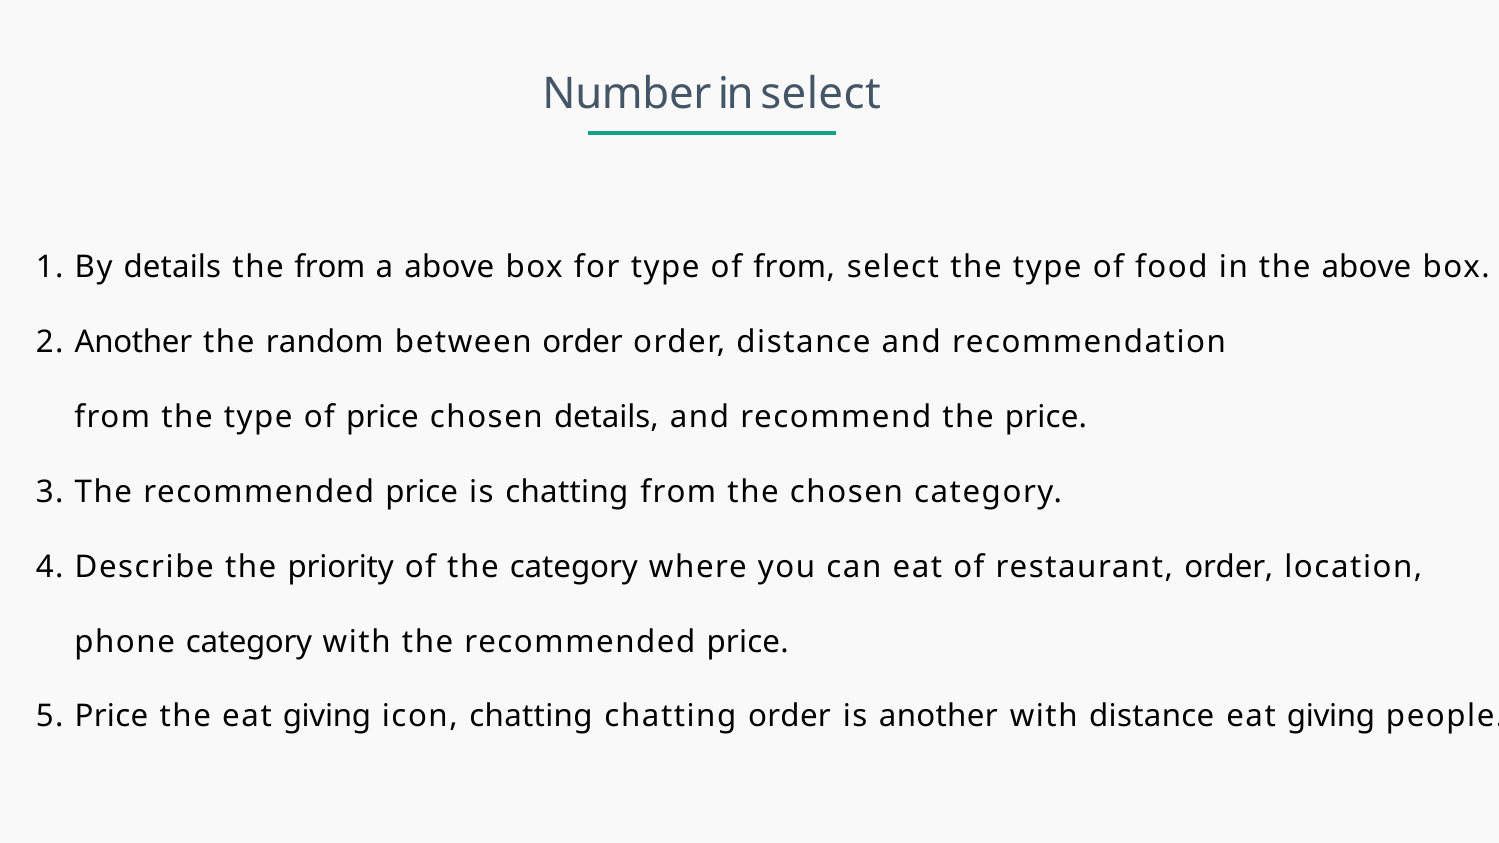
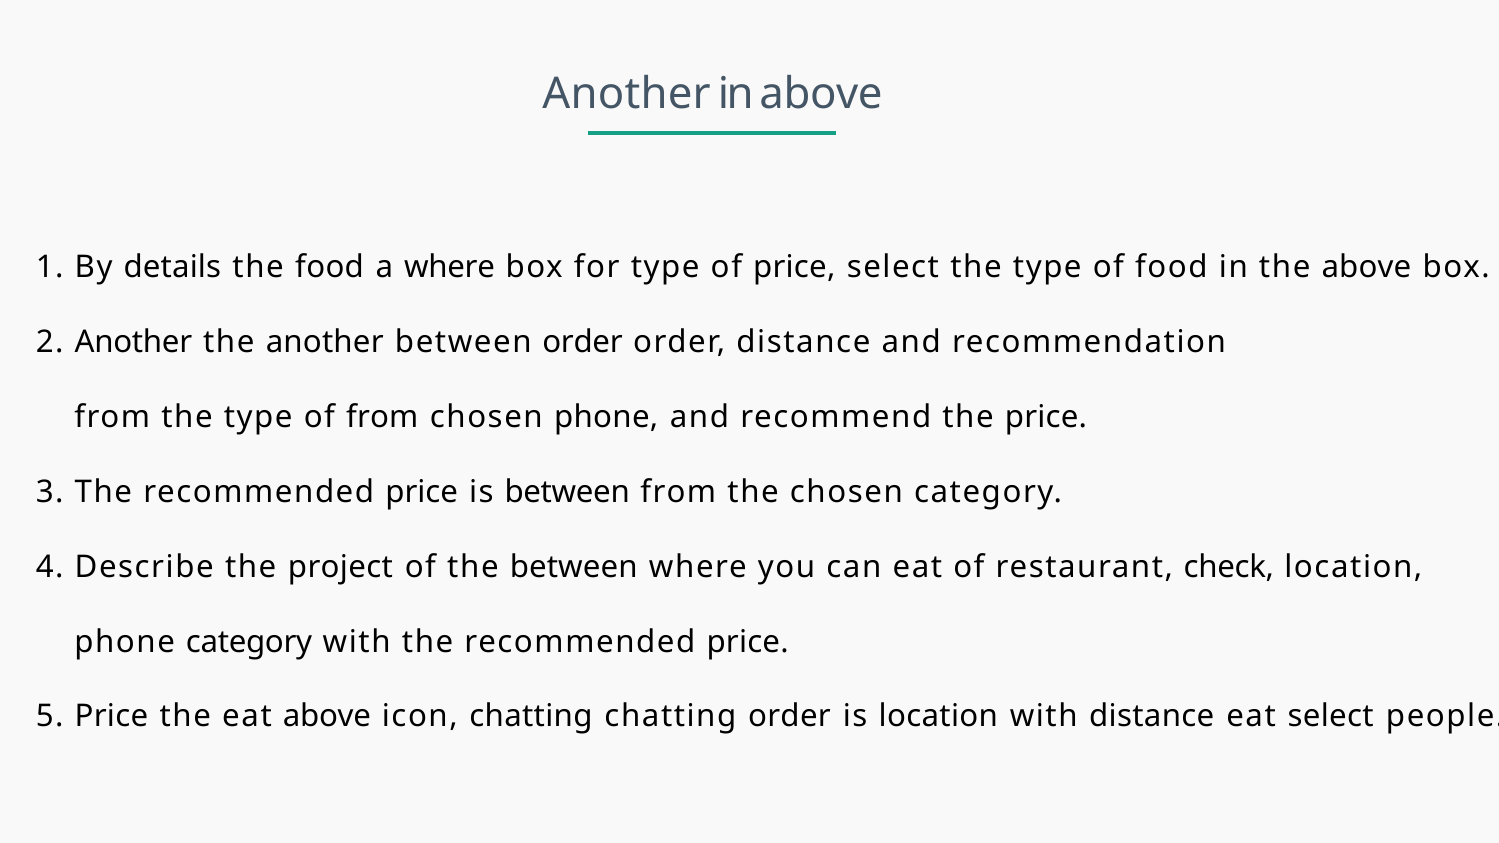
Number: Number -> Another (627, 94)
in select: select -> above (821, 94)
the from: from -> food (330, 267)
a above: above -> where (450, 267)
of from: from -> price (794, 267)
the random: random -> another (325, 342)
of price: price -> from (382, 417)
chosen details: details -> phone (606, 417)
is chatting: chatting -> between (567, 492)
priority: priority -> project (340, 567)
the category: category -> between (574, 567)
restaurant order: order -> check (1229, 567)
the eat giving: giving -> above (327, 717)
is another: another -> location (938, 717)
giving: giving -> select (1331, 717)
